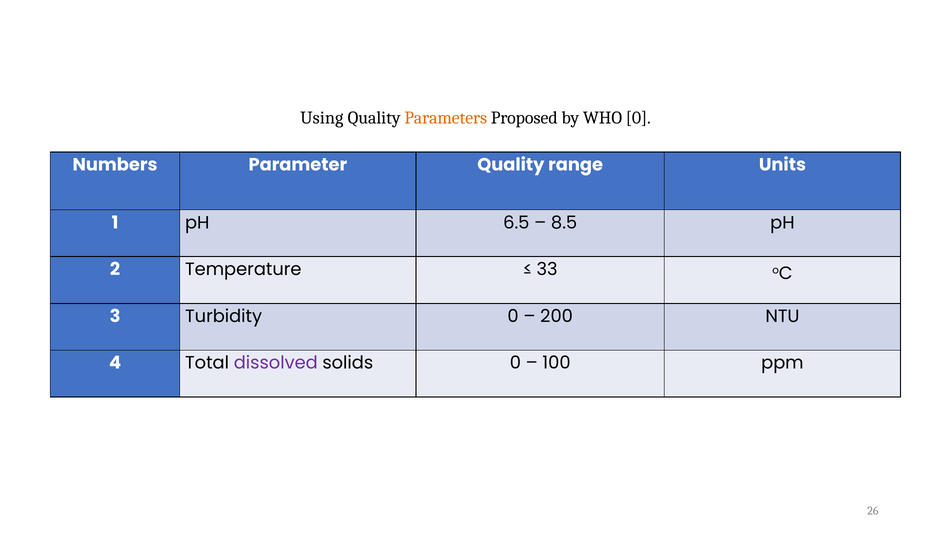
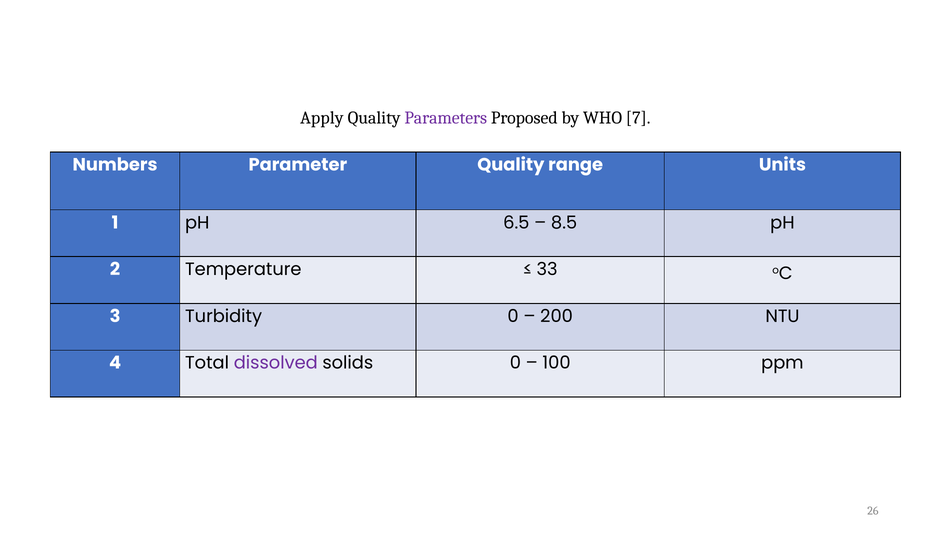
Using: Using -> Apply (322, 118)
Parameters colour: orange -> purple (446, 118)
WHO 0: 0 -> 7 (638, 118)
